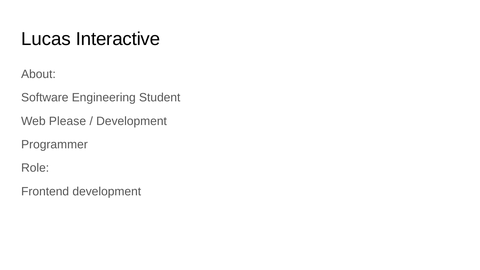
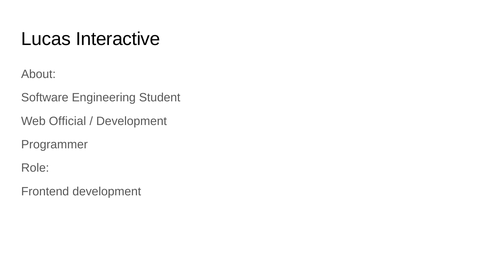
Please: Please -> Official (68, 121)
